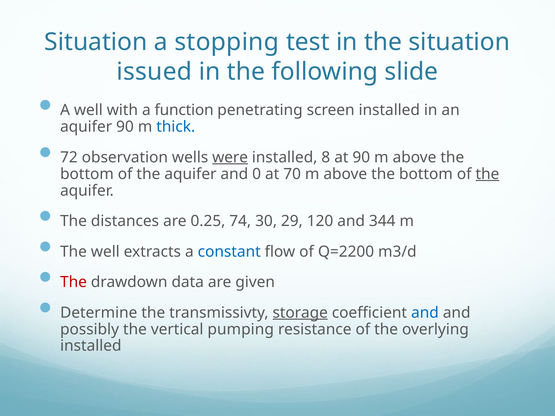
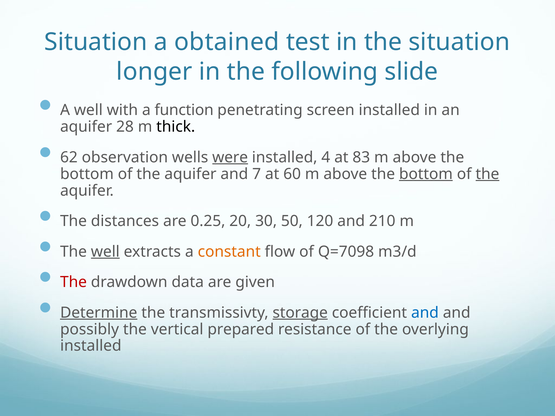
stopping: stopping -> obtained (227, 42)
issued: issued -> longer (154, 72)
aquifer 90: 90 -> 28 (125, 127)
thick colour: blue -> black (176, 127)
72: 72 -> 62 (69, 157)
8: 8 -> 4 (326, 157)
at 90: 90 -> 83 (361, 157)
0: 0 -> 7 (257, 174)
70: 70 -> 60 (292, 174)
bottom underline: none -> present (426, 174)
74: 74 -> 20 (240, 221)
29: 29 -> 50 (292, 221)
344: 344 -> 210 (382, 221)
well underline: none -> present (105, 252)
constant colour: blue -> orange (229, 252)
Q=2200: Q=2200 -> Q=7098 (346, 252)
Determine underline: none -> present (99, 313)
pumping: pumping -> prepared (241, 329)
